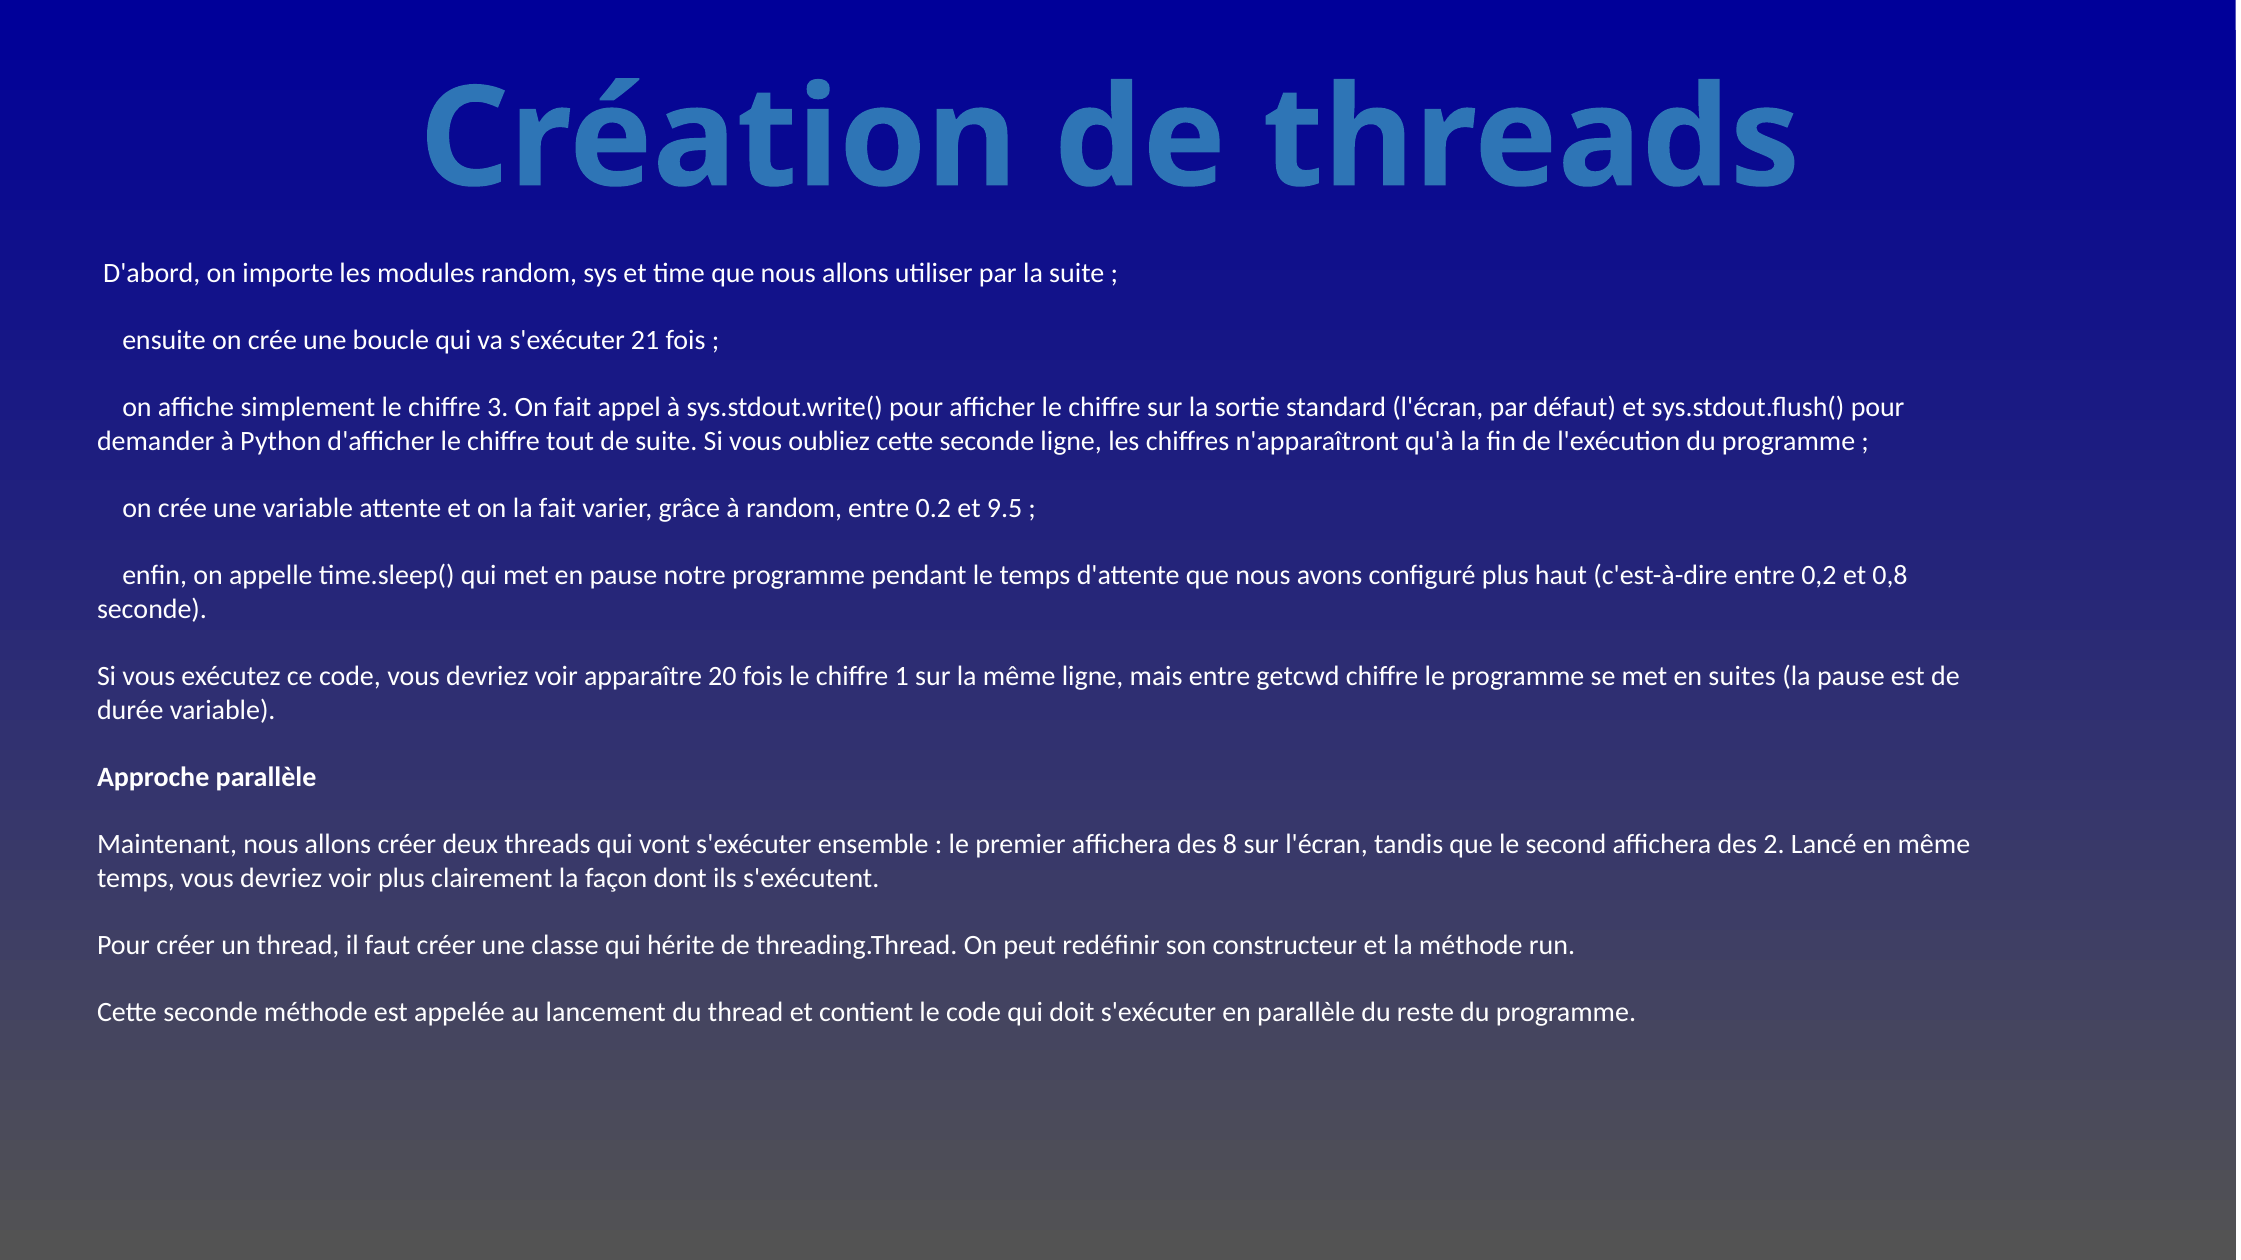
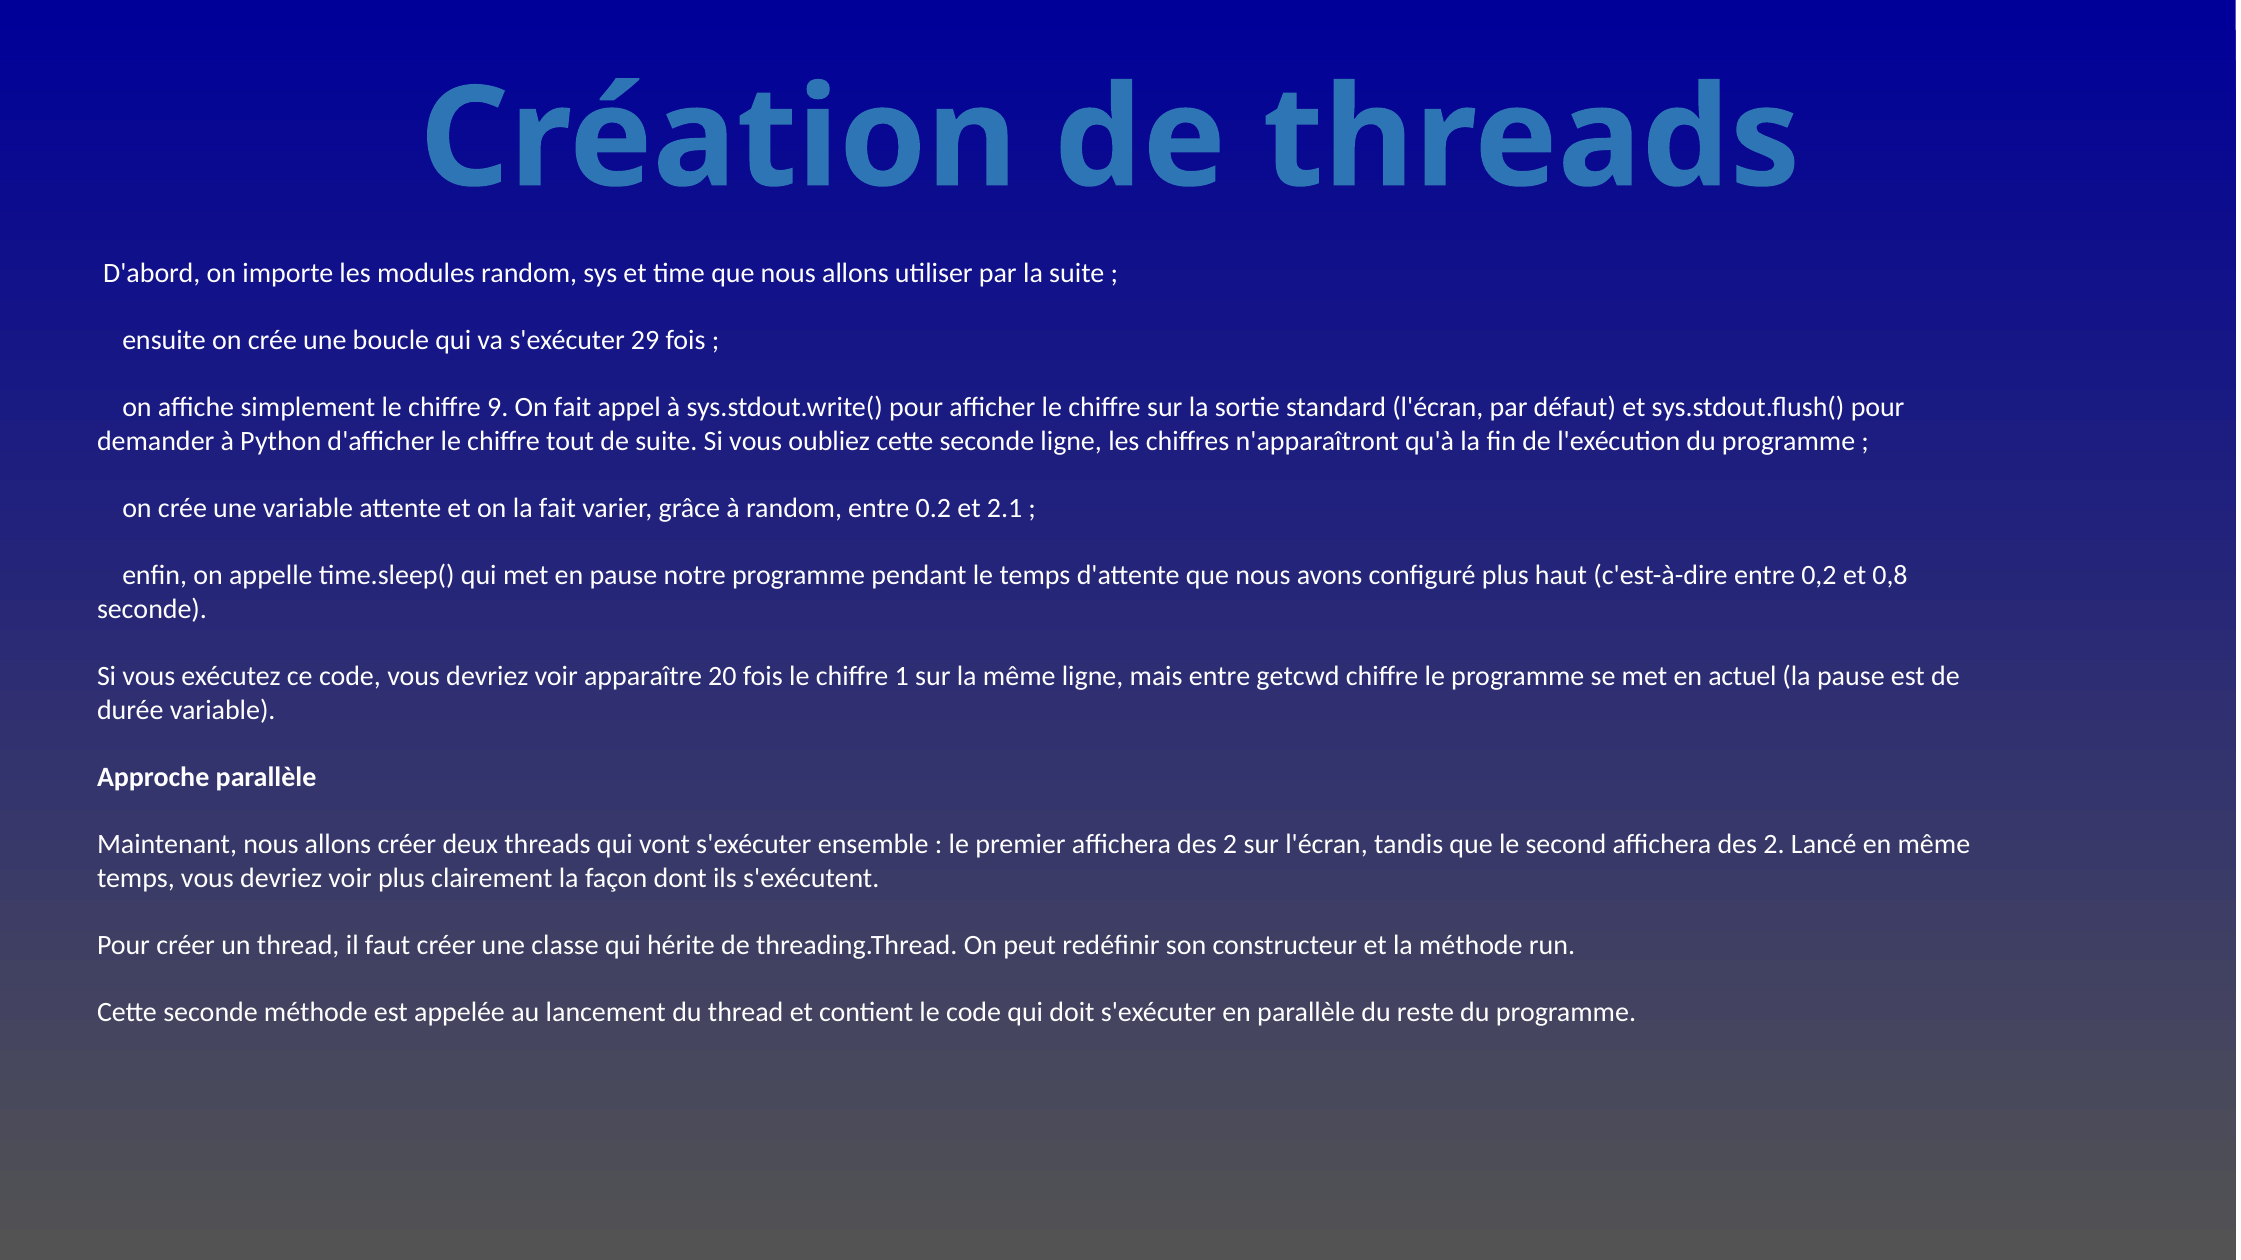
21: 21 -> 29 (645, 341)
3: 3 -> 9 (498, 408)
9.5: 9.5 -> 2.1 (1005, 509)
suites: suites -> actuel (1742, 677)
premier affichera des 8: 8 -> 2 (1230, 845)
